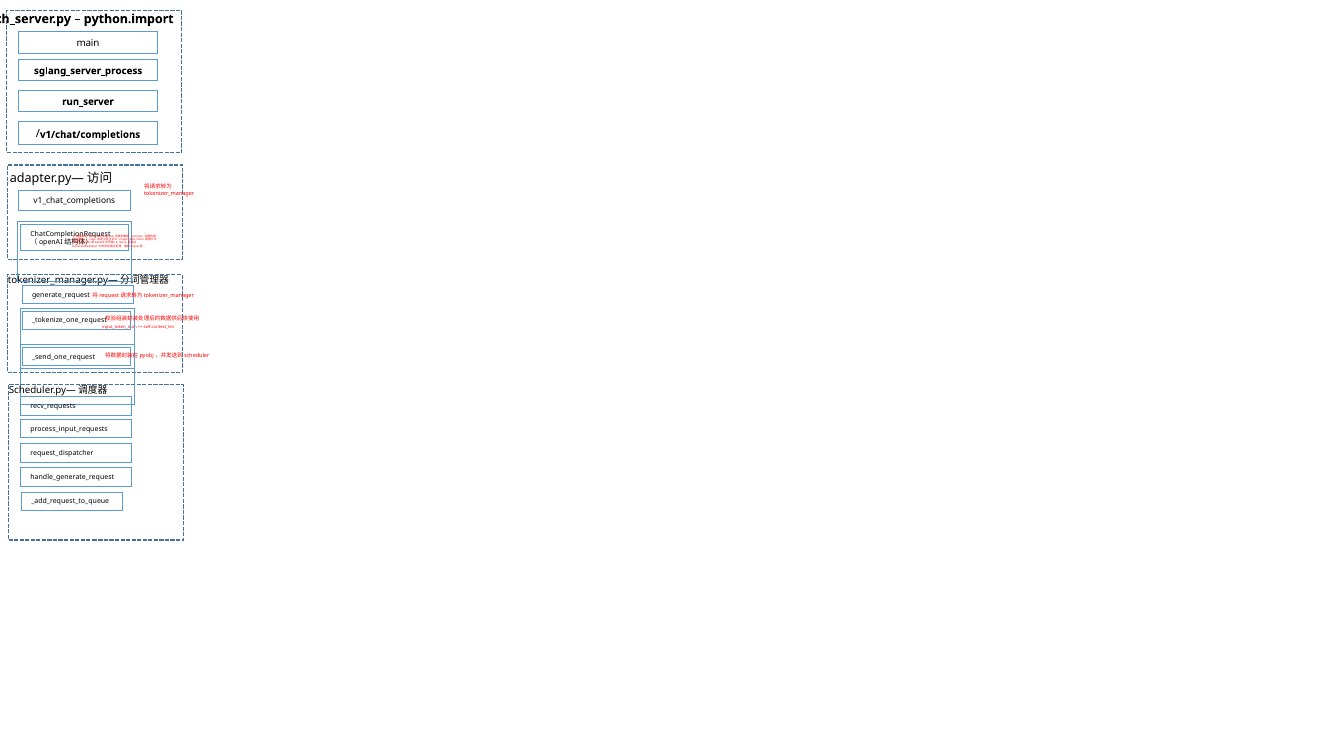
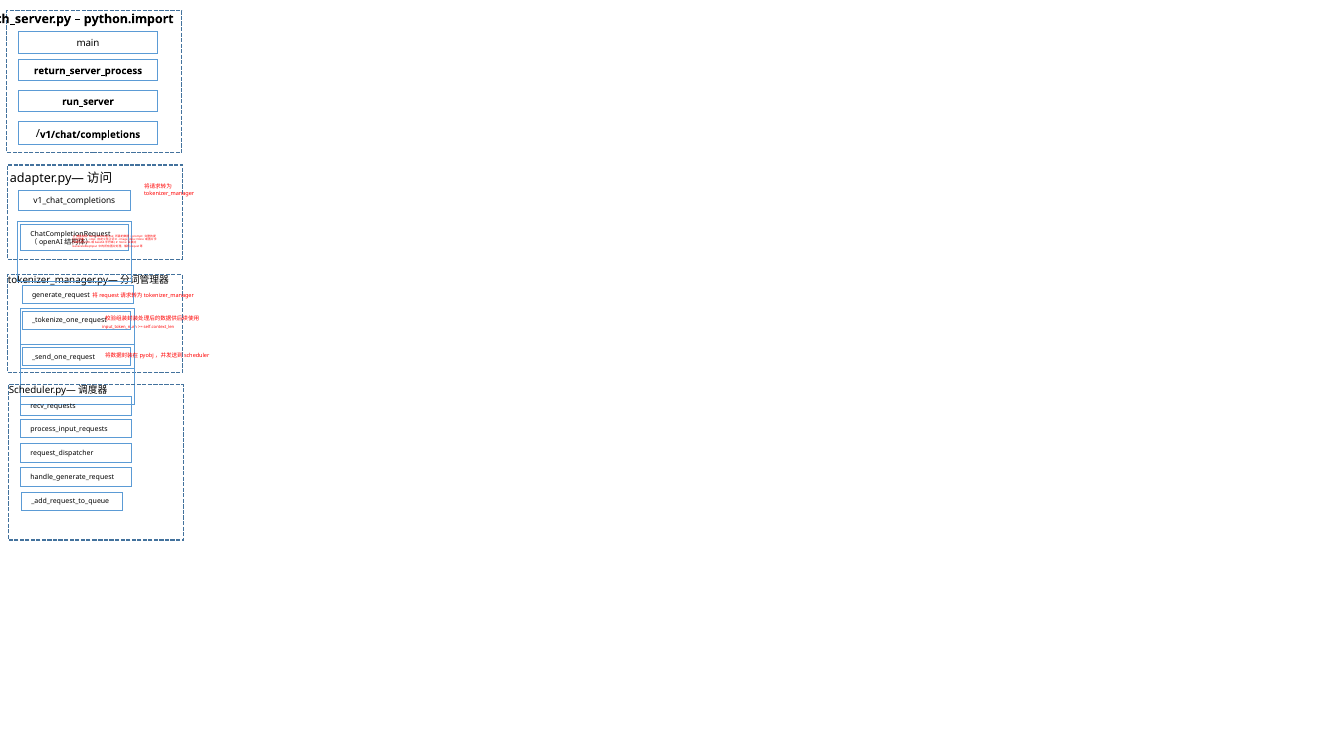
sglang_server_process: sglang_server_process -> return_server_process (88, 71)
